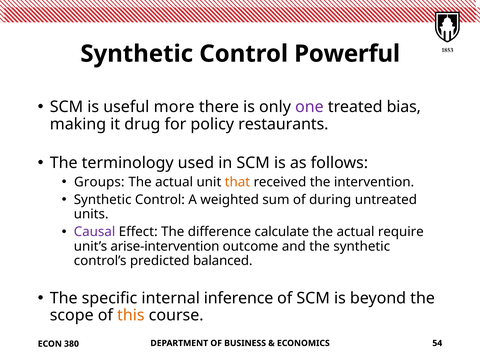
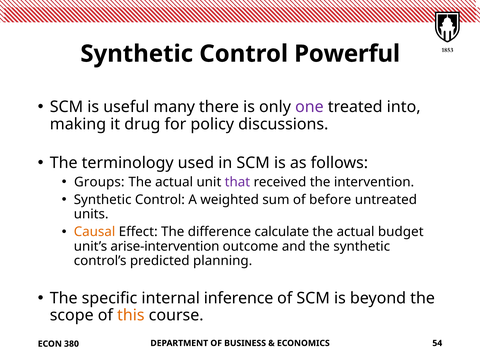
more: more -> many (174, 107)
bias: bias -> into (404, 107)
restaurants: restaurants -> discussions (283, 124)
that colour: orange -> purple (237, 182)
during: during -> before (330, 200)
Causal colour: purple -> orange (95, 232)
require: require -> budget (401, 232)
balanced: balanced -> planning (223, 261)
